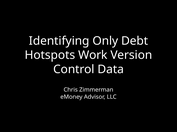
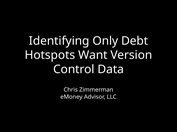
Work: Work -> Want (93, 55)
